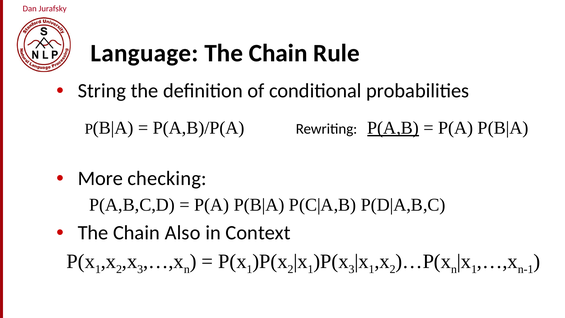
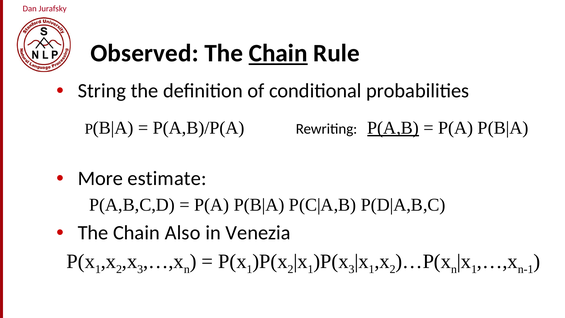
Language: Language -> Observed (145, 53)
Chain underline: none -> present (278, 53)
checking: checking -> estimate (167, 178)
Context: Context -> Venezia (258, 232)
